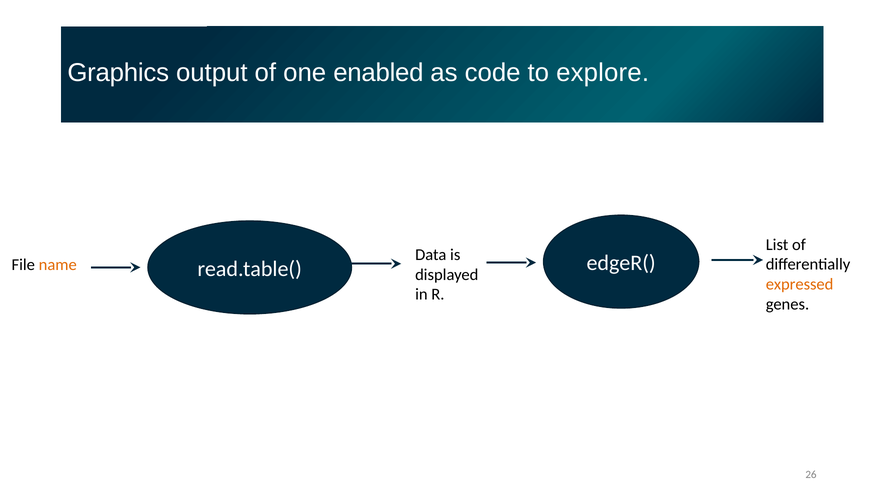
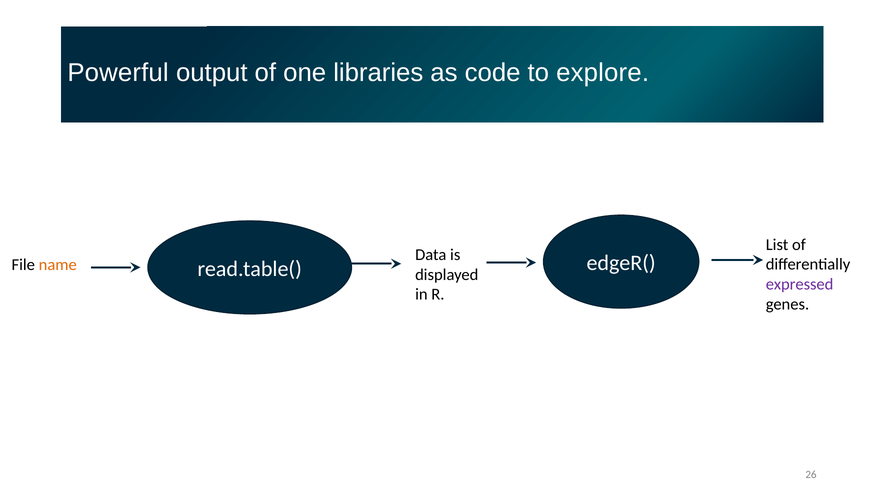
Graphics: Graphics -> Powerful (118, 73)
enabled: enabled -> libraries (378, 73)
expressed colour: orange -> purple (800, 285)
